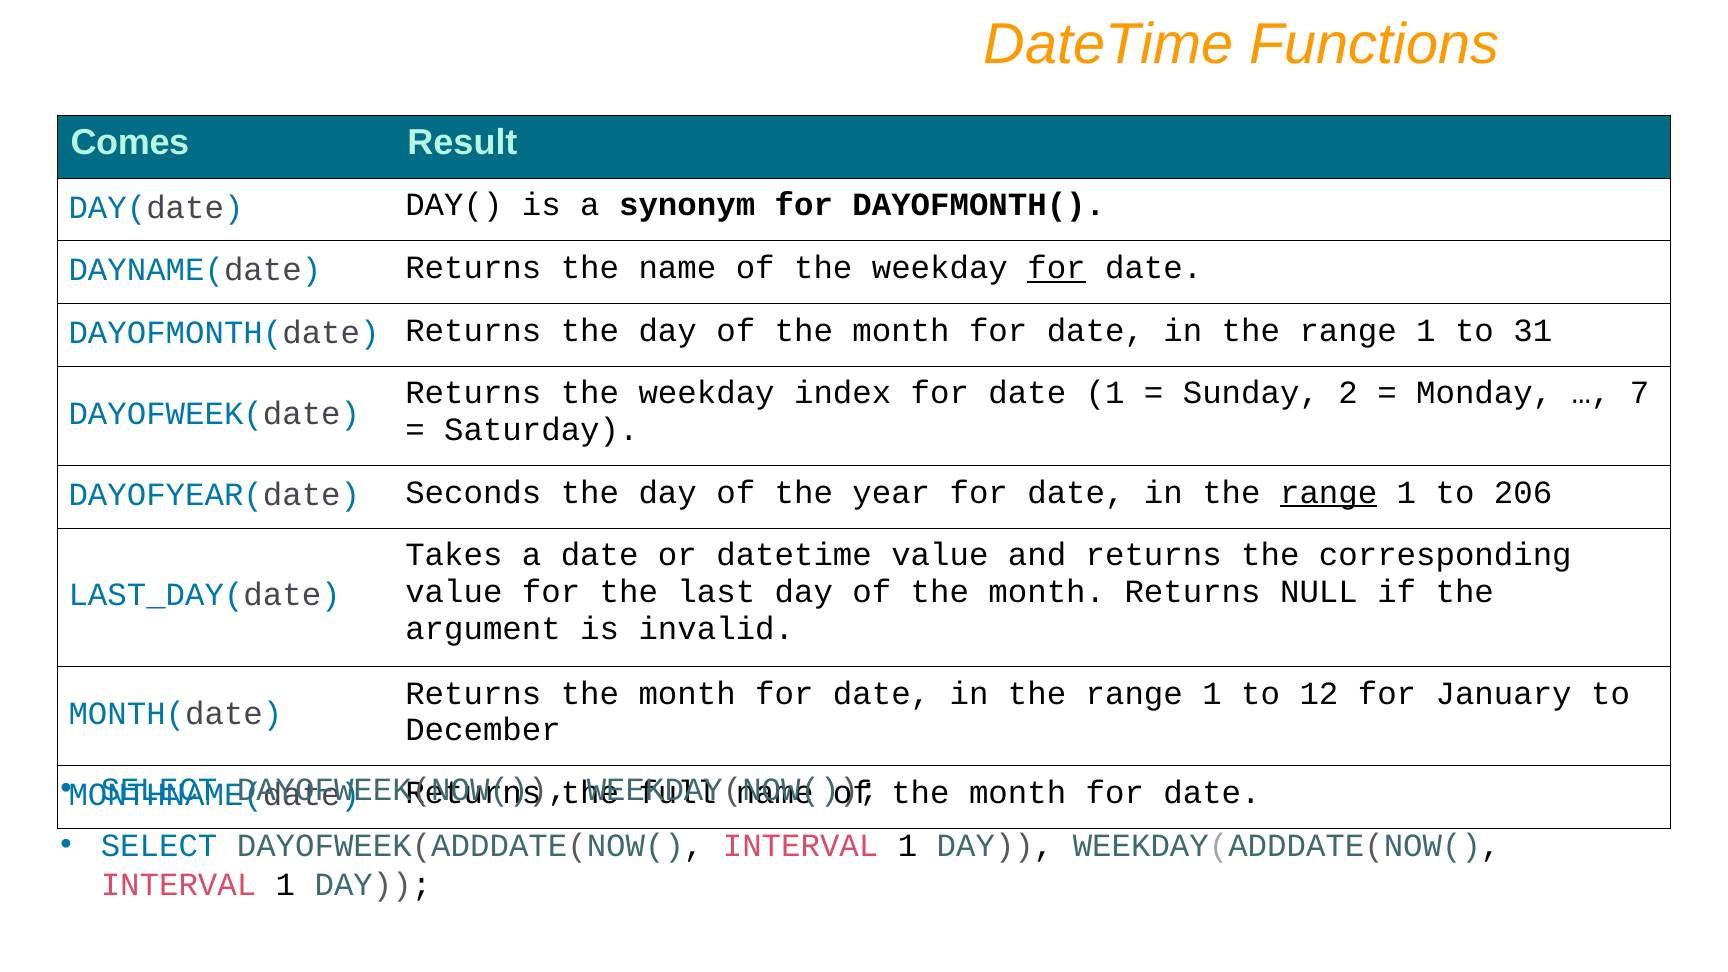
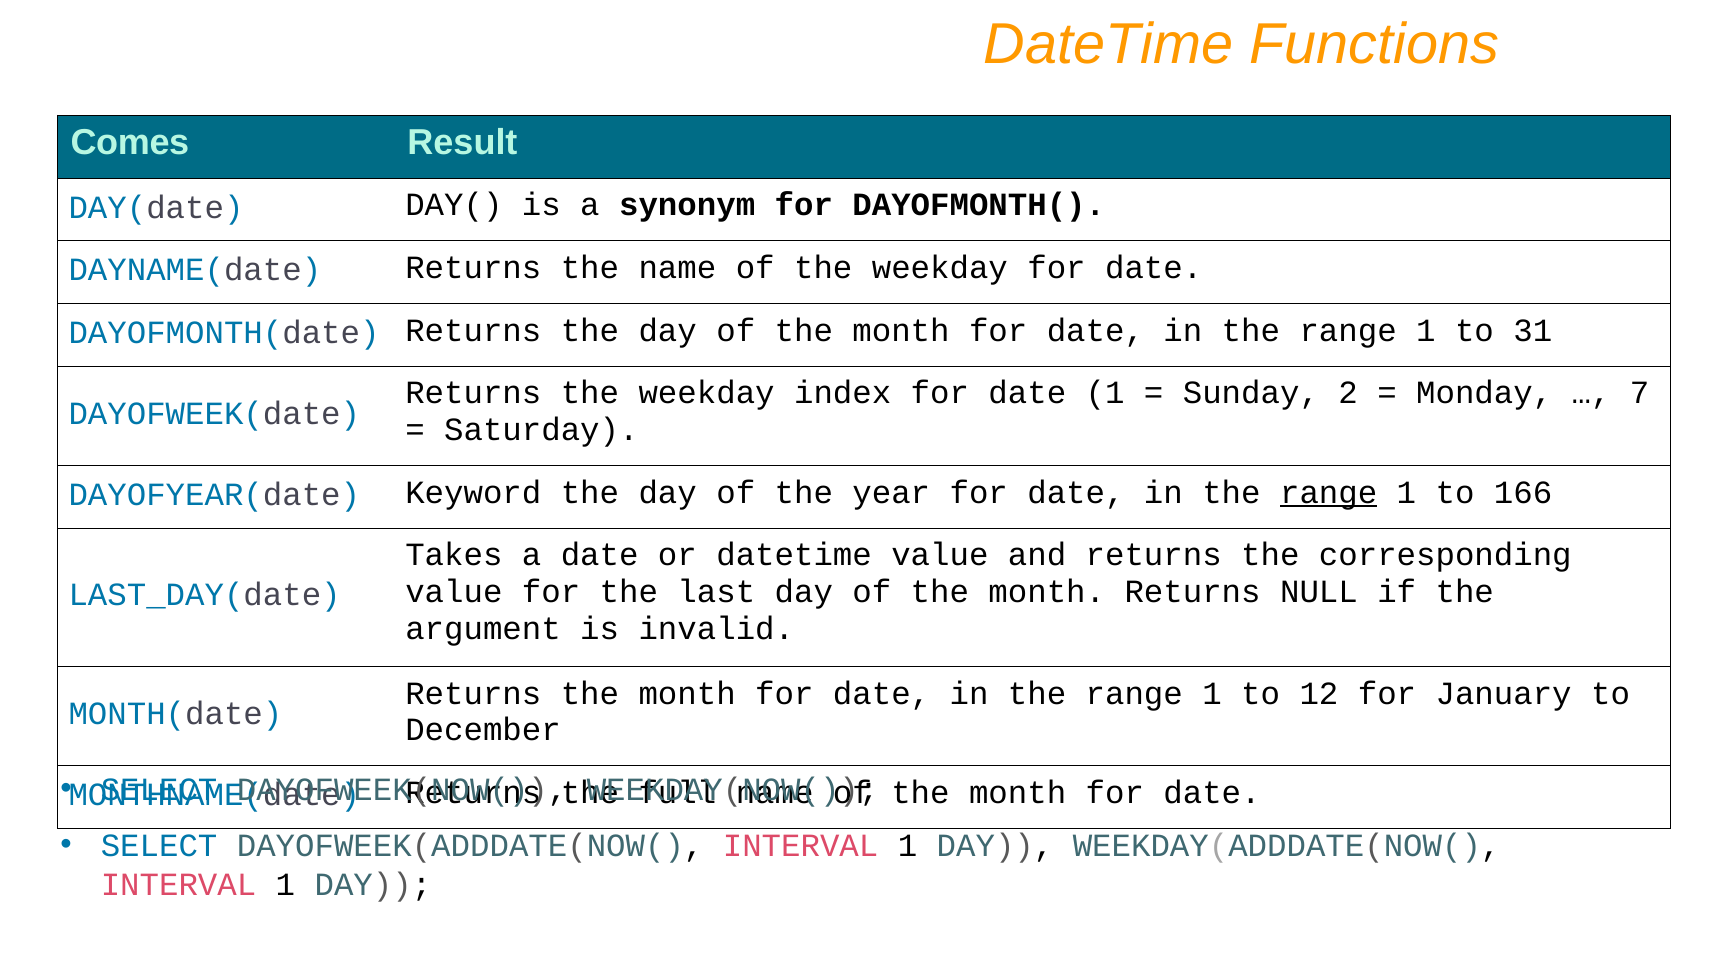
for underline: present -> none (1057, 268)
Seconds: Seconds -> Keyword (473, 492)
206: 206 -> 166 (1523, 492)
